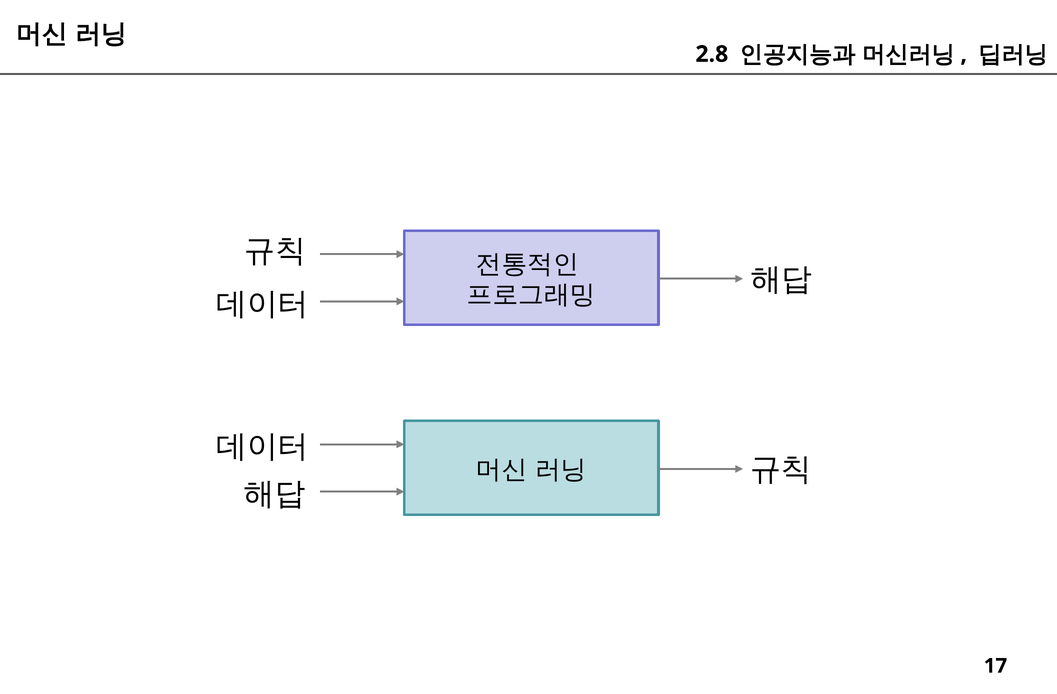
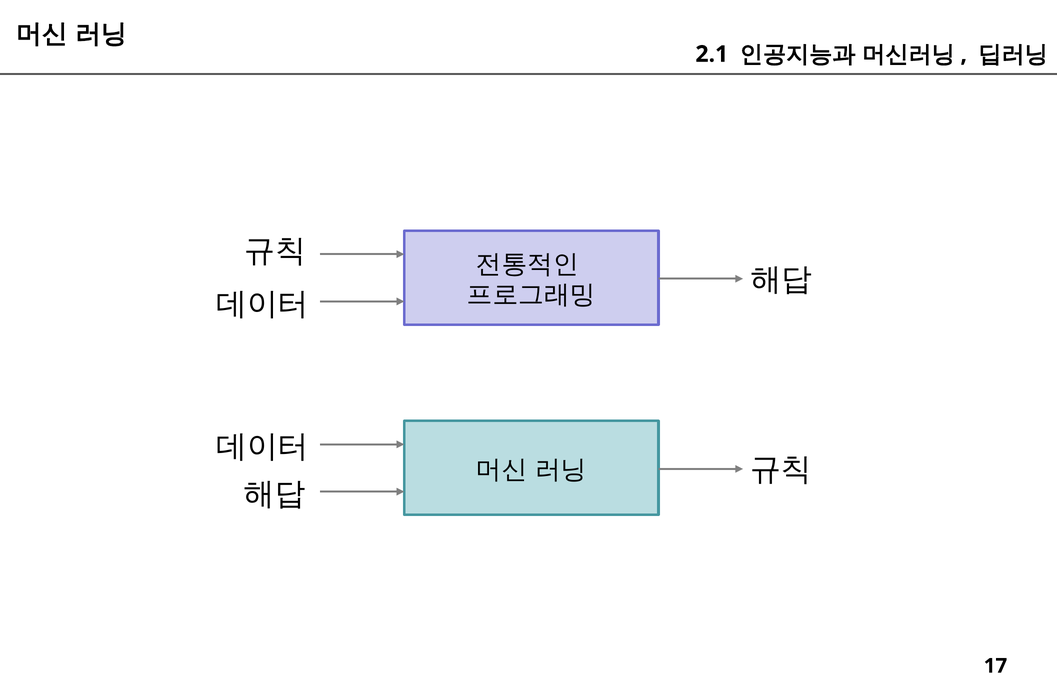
2.8: 2.8 -> 2.1 (712, 54)
